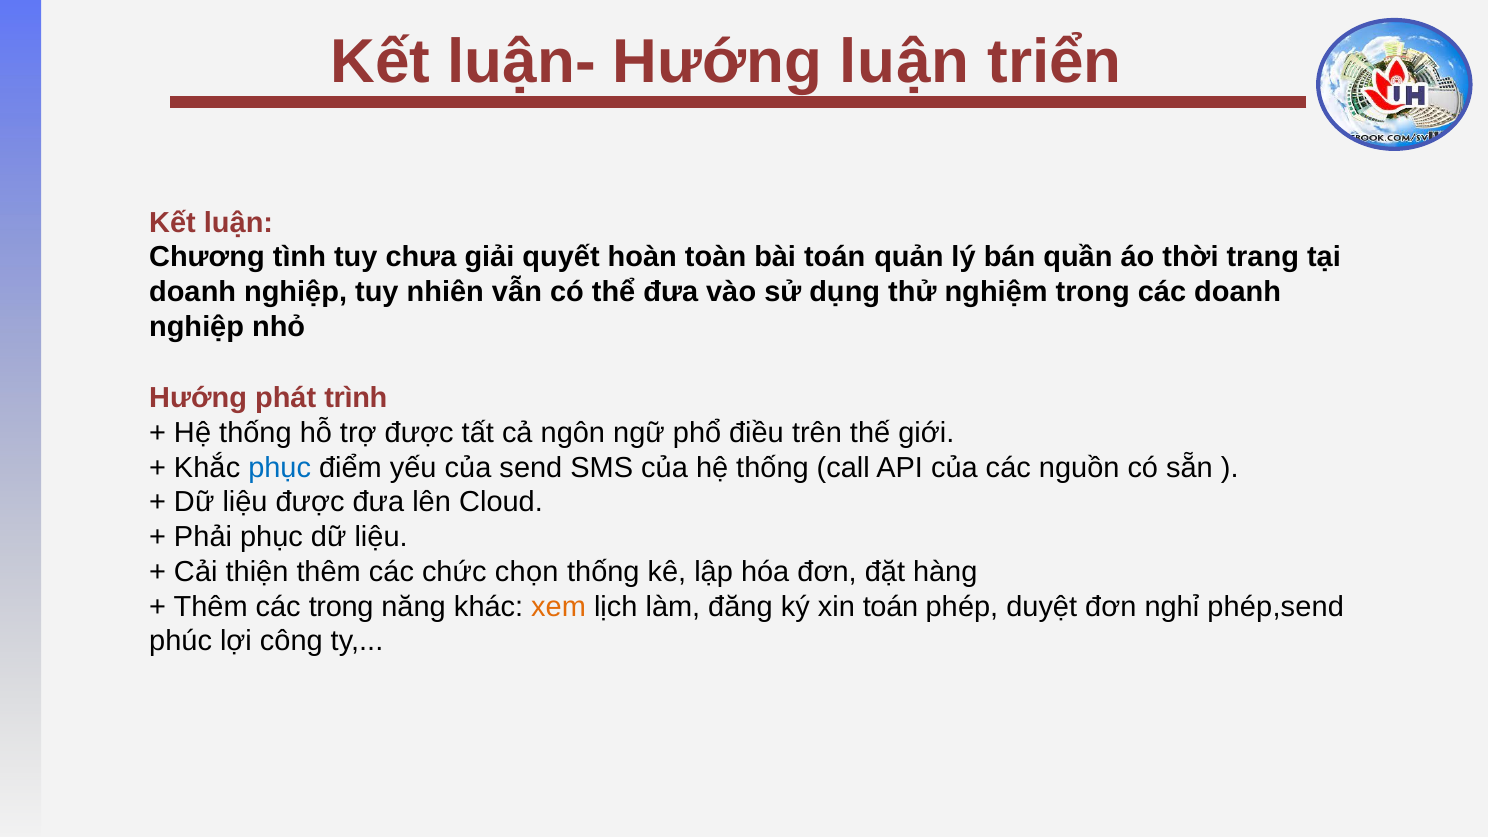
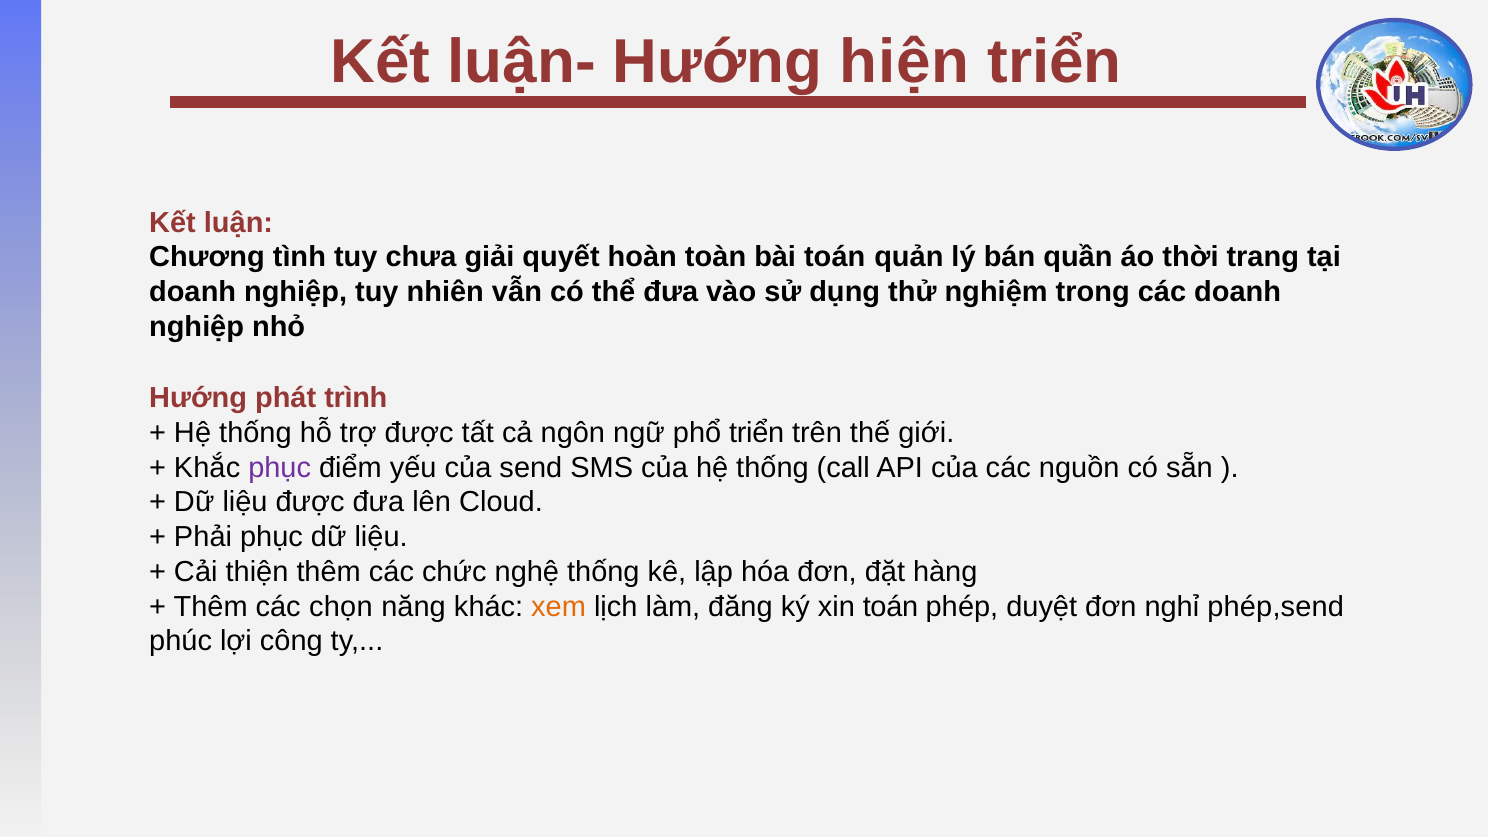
Hướng luận: luận -> hiện (905, 62)
phổ điều: điều -> triển (757, 433)
phục colour: blue -> purple (280, 468)
chọn: chọn -> nghệ (527, 572)
các trong: trong -> chọn (341, 607)
